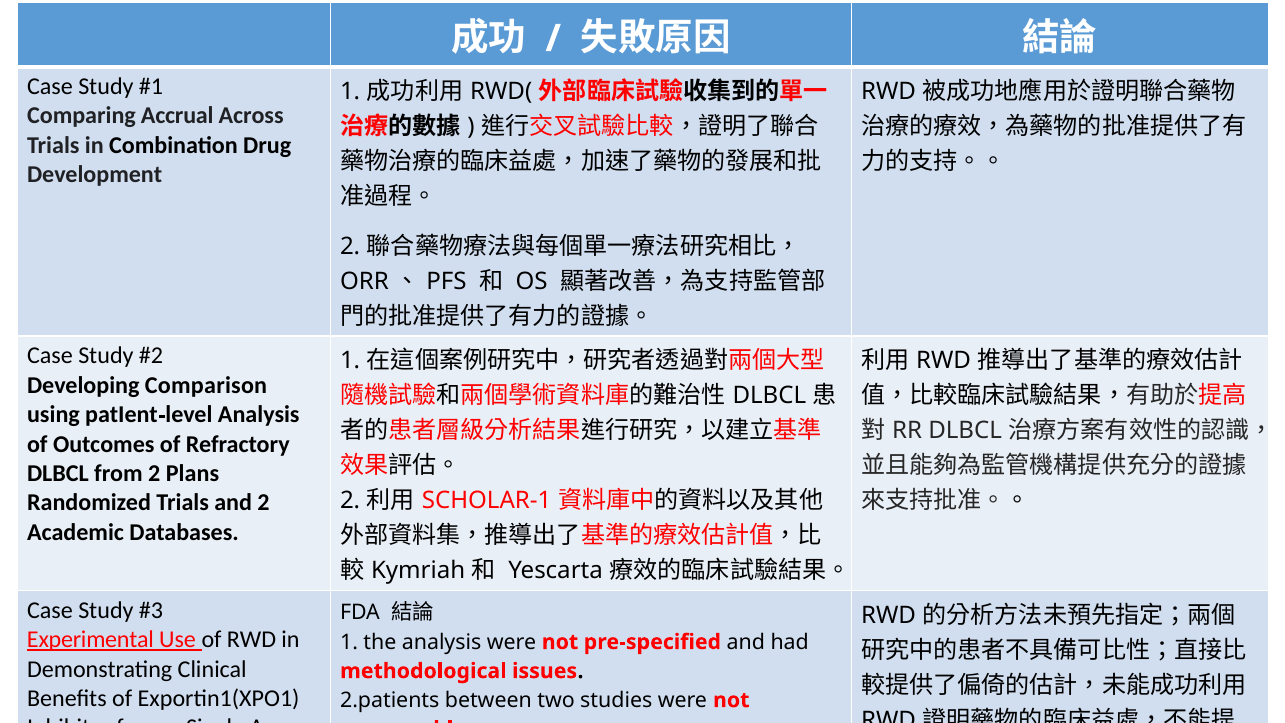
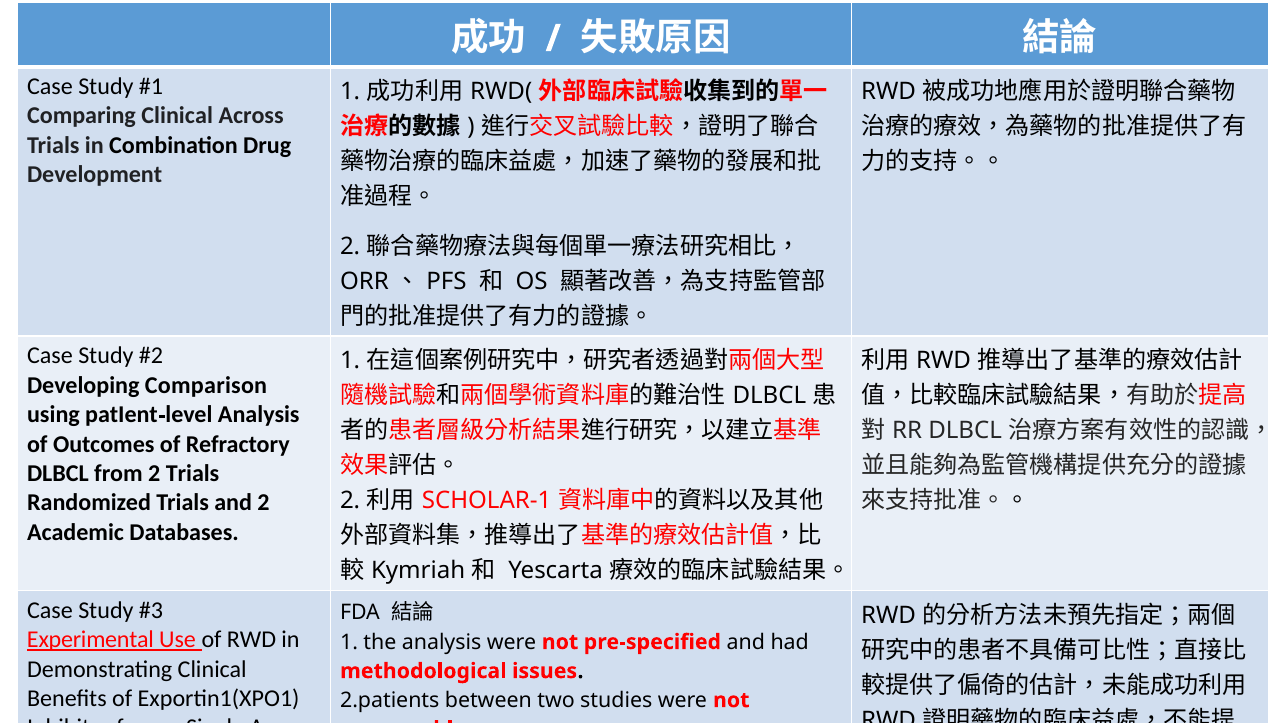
Comparing Accrual: Accrual -> Clinical (177, 116)
2 Plans: Plans -> Trials (193, 473)
